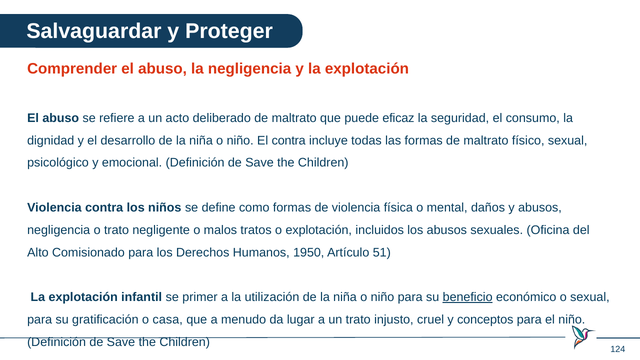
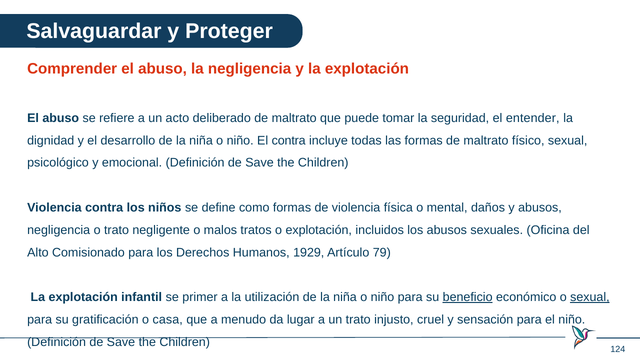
eficaz: eficaz -> tomar (398, 118)
consumo: consumo -> entender (533, 118)
1950: 1950 -> 1929 (309, 252)
51: 51 -> 79 (382, 252)
sexual underline: none -> present (590, 297)
conceptos: conceptos -> sensación (485, 320)
